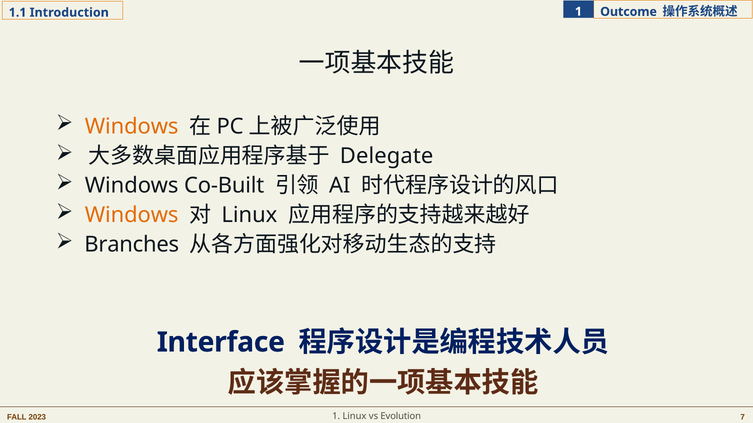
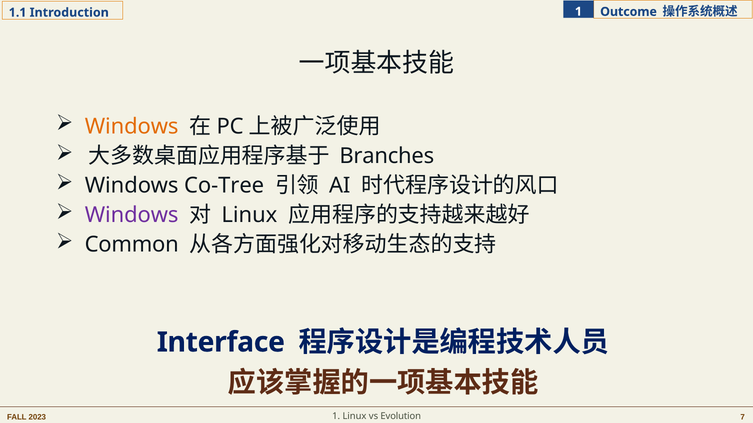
Delegate: Delegate -> Branches (387, 156)
Co-Built: Co-Built -> Co-Tree (224, 186)
Windows colour: orange -> purple (132, 215)
Branches: Branches -> Common (132, 245)
